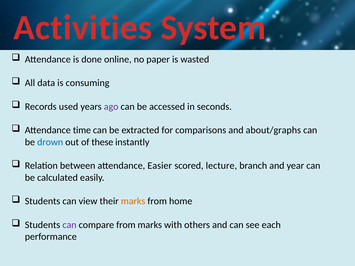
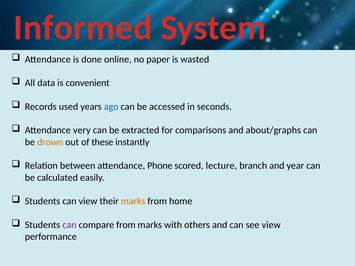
Activities: Activities -> Informed (83, 28)
consuming: consuming -> convenient (88, 83)
ago colour: purple -> blue (111, 107)
time: time -> very (82, 130)
drown colour: blue -> orange (50, 142)
Easier: Easier -> Phone (160, 166)
see each: each -> view (271, 225)
